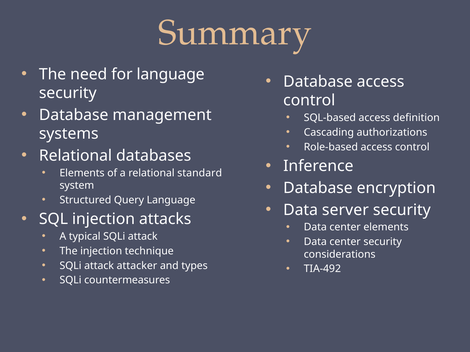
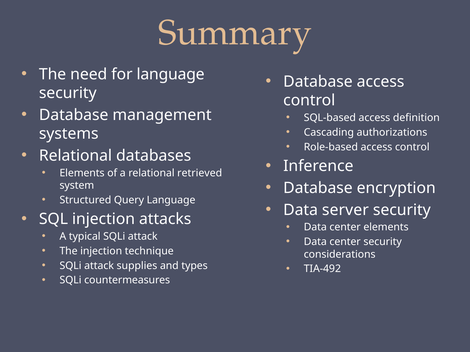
standard: standard -> retrieved (200, 173)
attacker: attacker -> supplies (137, 266)
